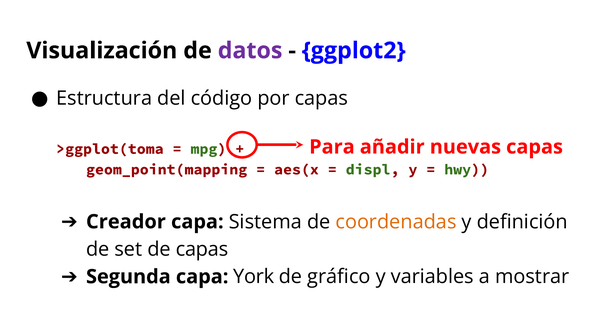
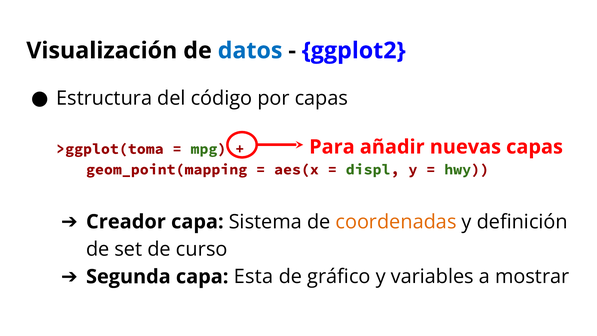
datos colour: purple -> blue (250, 51)
de capas: capas -> curso (202, 249)
York: York -> Esta (253, 277)
